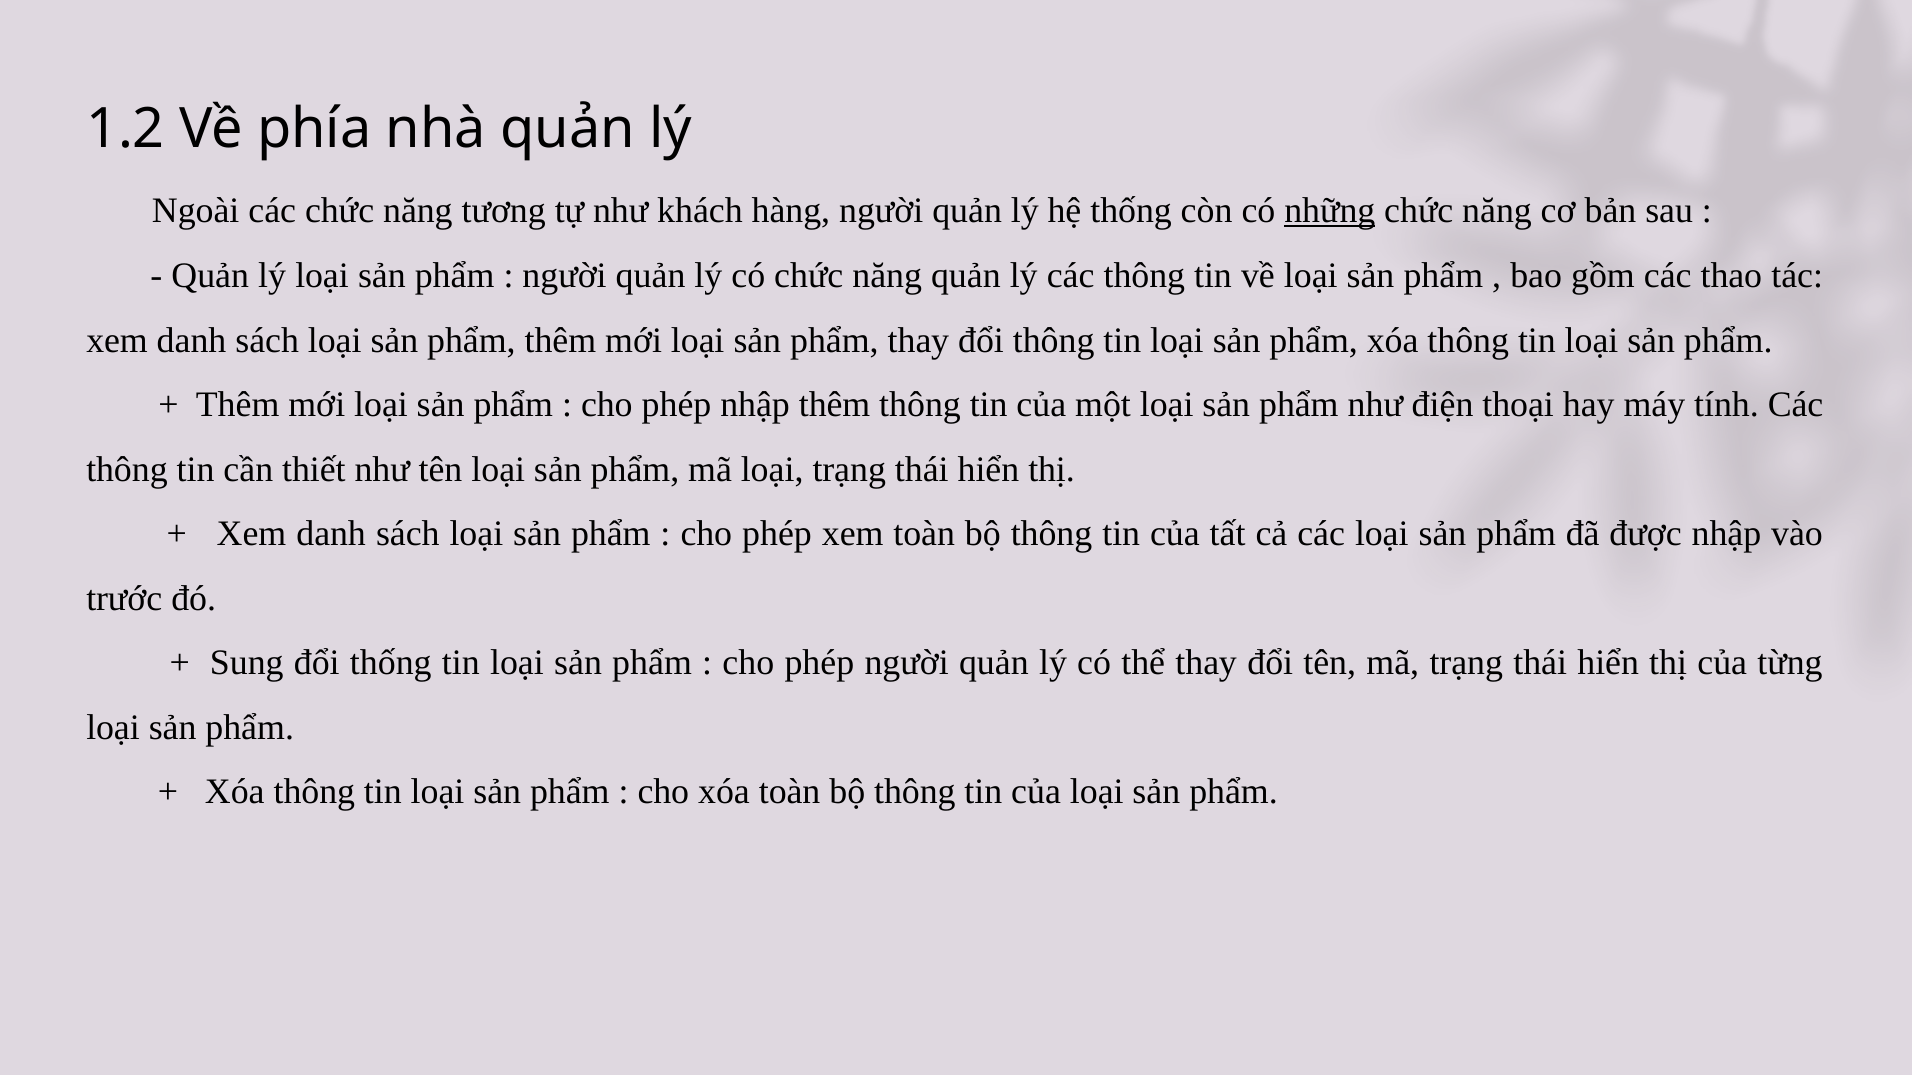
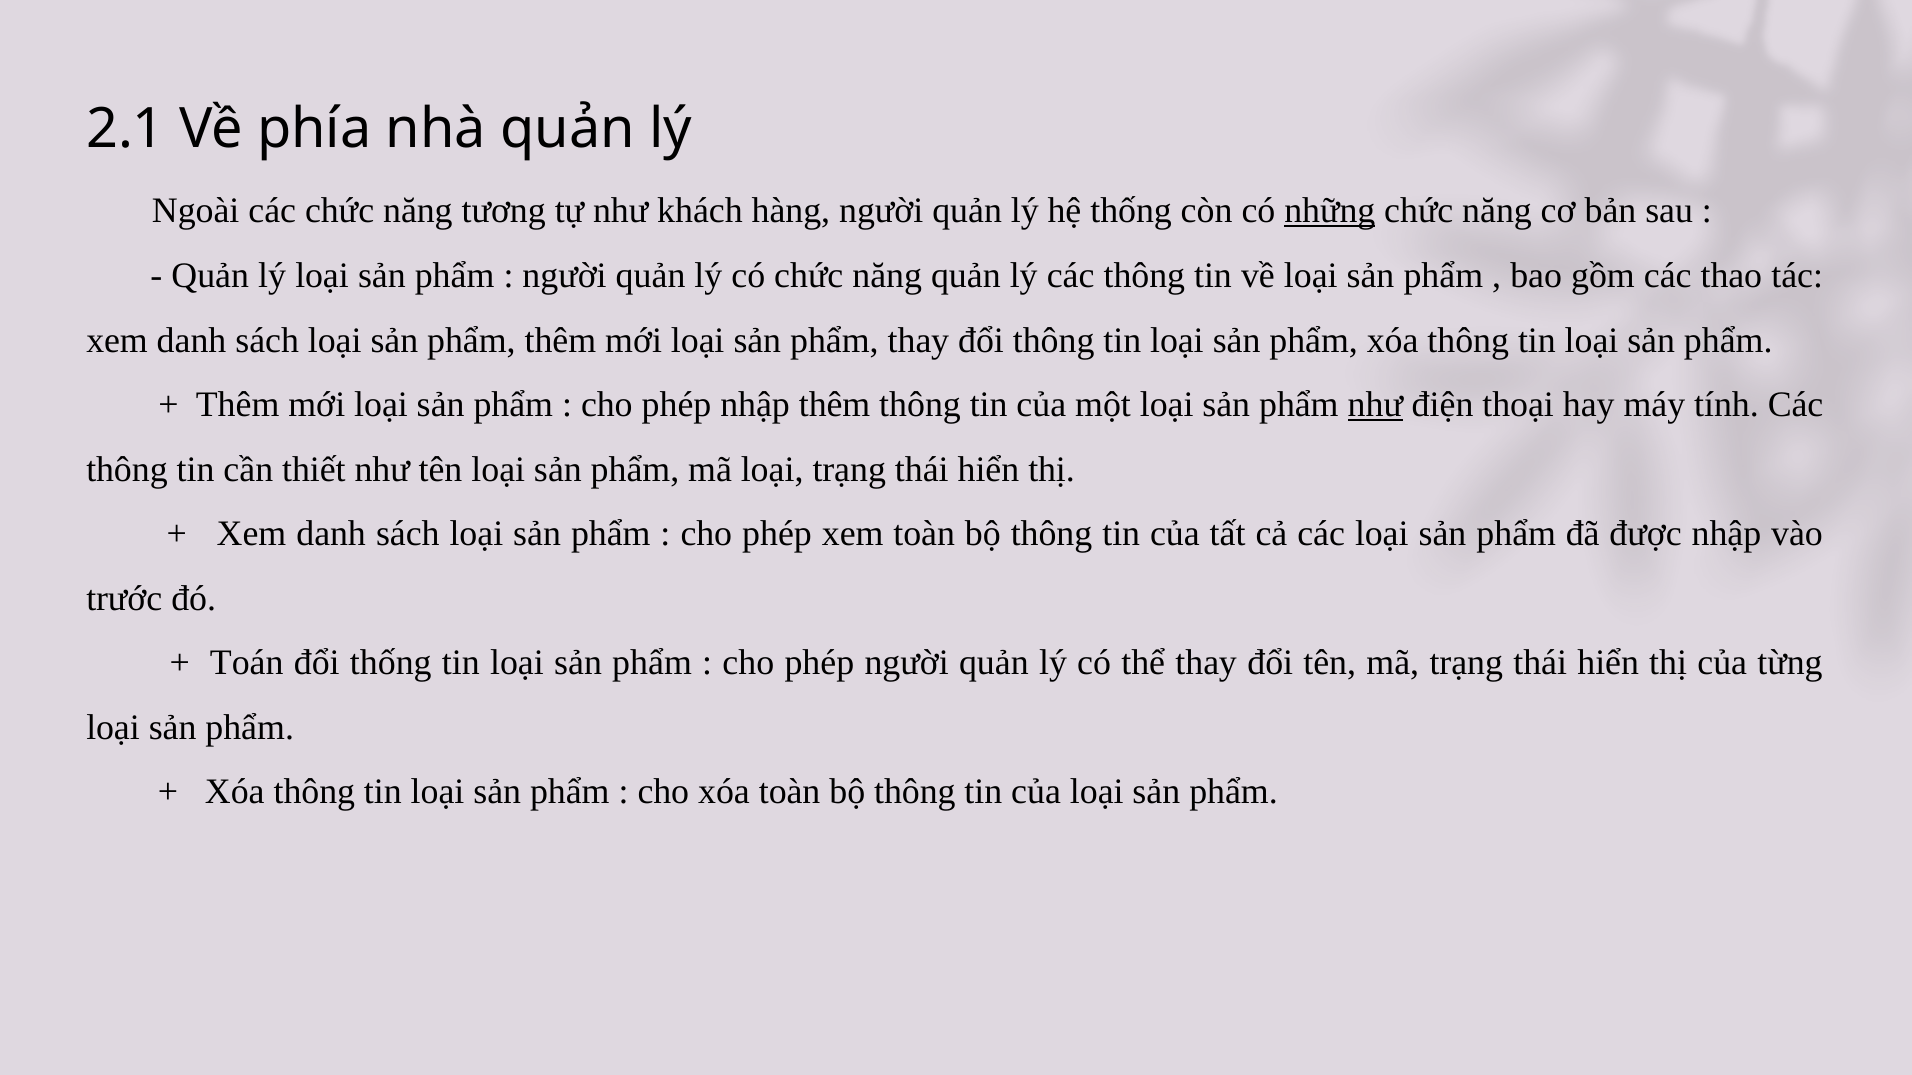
1.2: 1.2 -> 2.1 (126, 129)
như underline: none -> present (1375, 405)
Sung: Sung -> Toán (247, 663)
